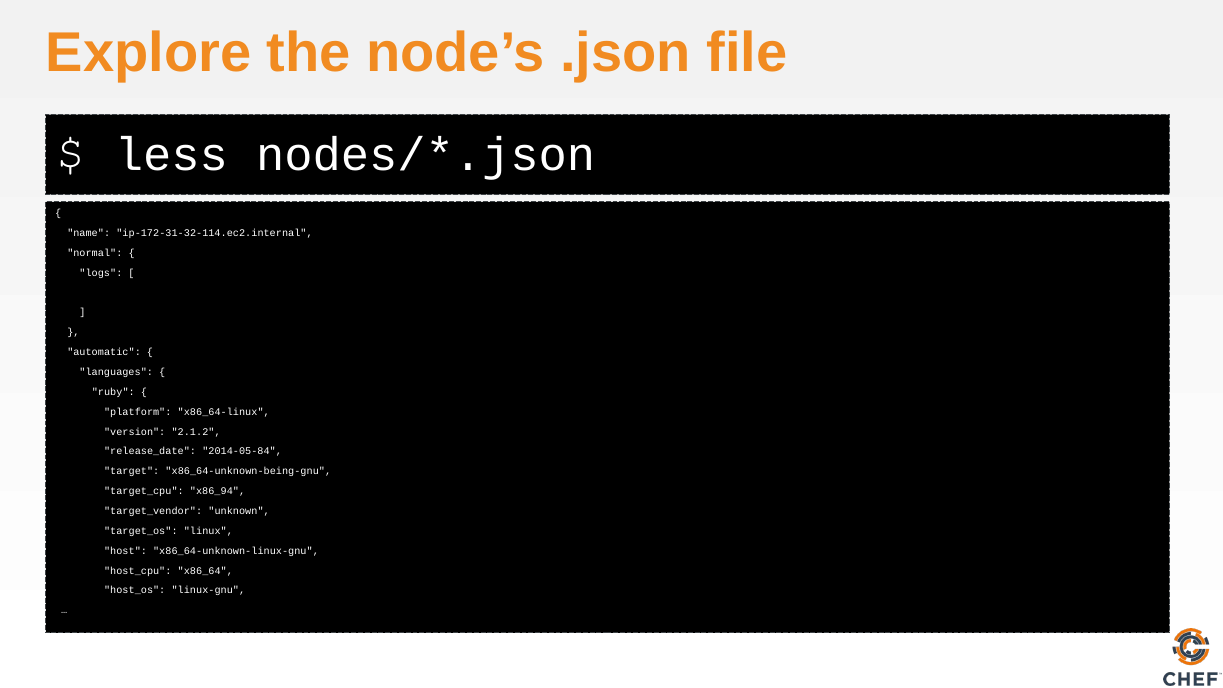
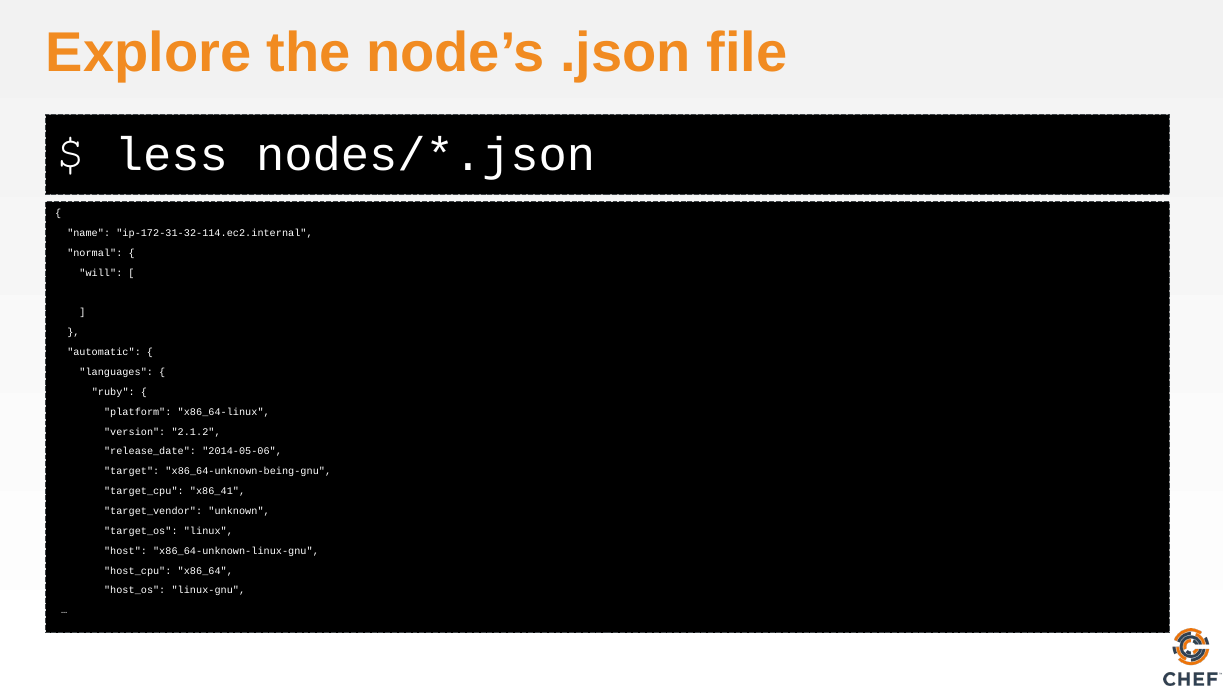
logs: logs -> will (101, 273)
2014-05-84: 2014-05-84 -> 2014-05-06 (242, 452)
x86_94: x86_94 -> x86_41 (218, 491)
